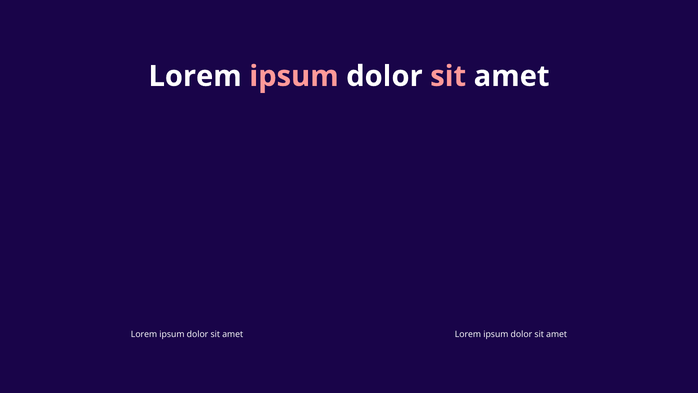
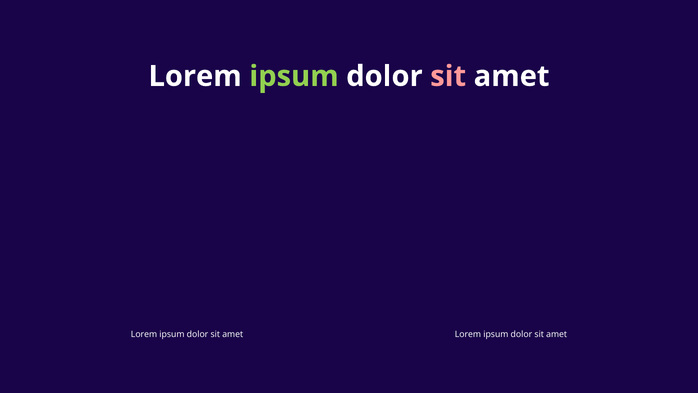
ipsum colour: pink -> light green (294, 76)
